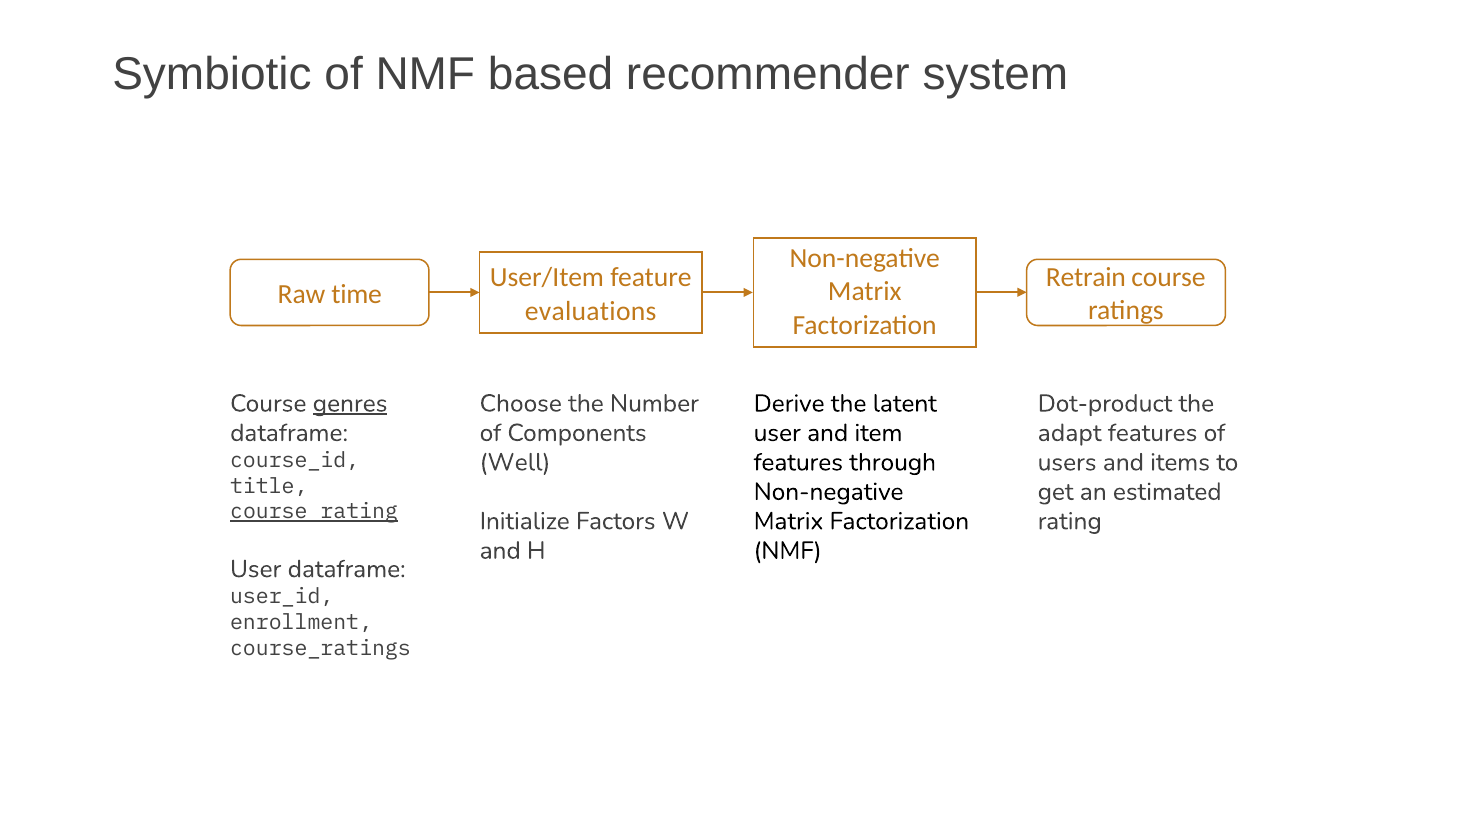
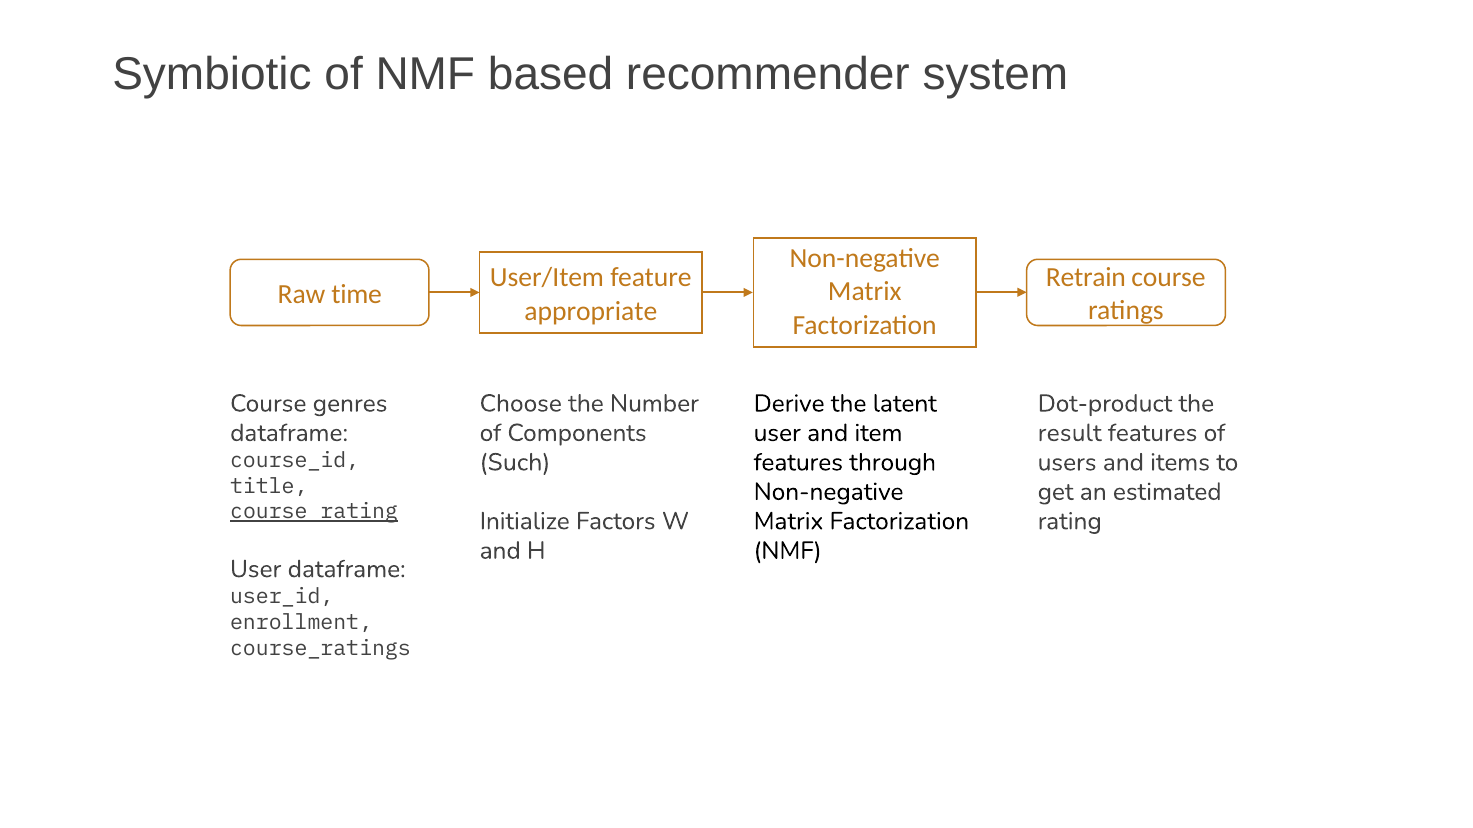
evaluations: evaluations -> appropriate (591, 311)
genres underline: present -> none (350, 404)
adapt: adapt -> result (1070, 433)
Well: Well -> Such (515, 463)
